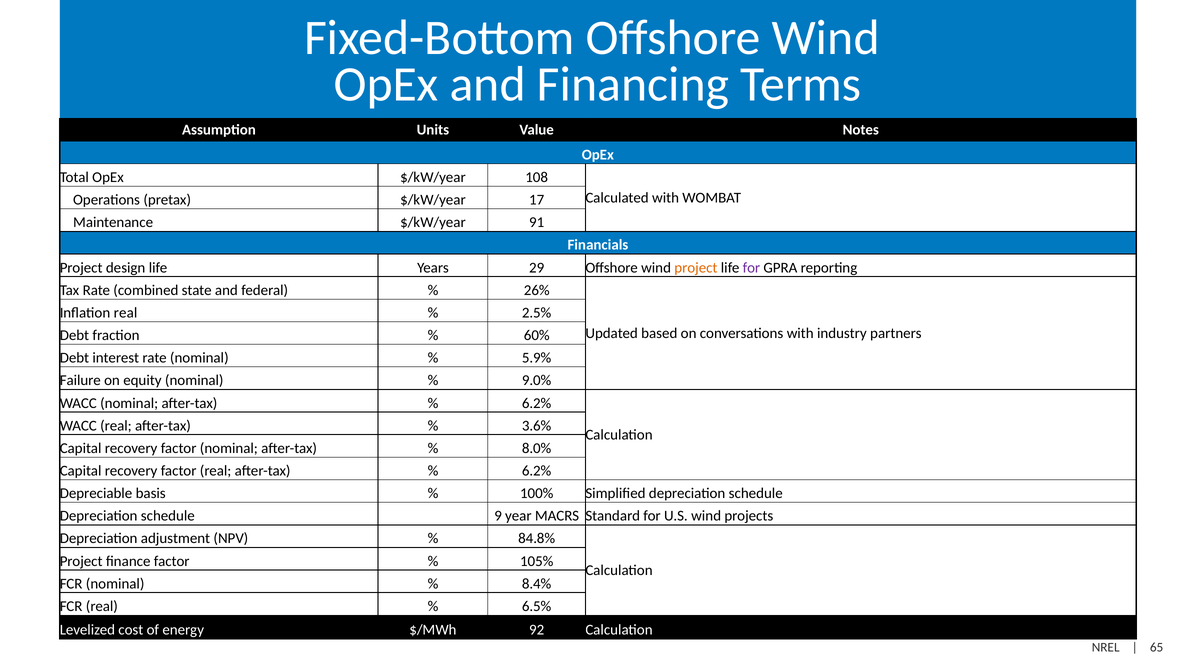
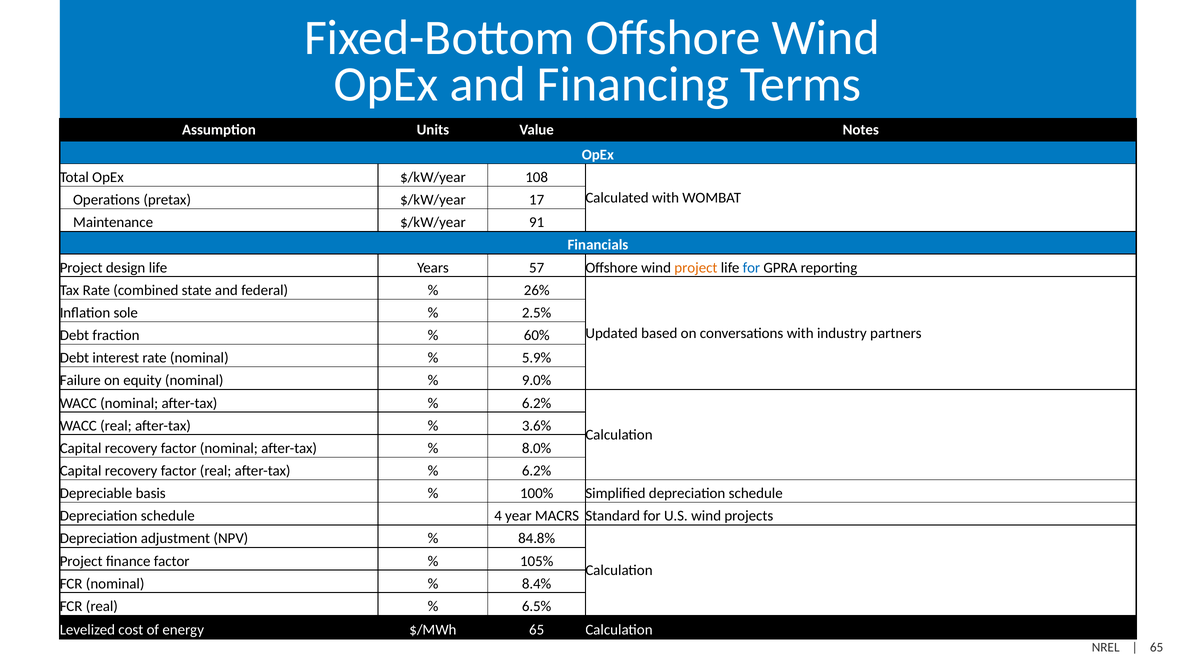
29: 29 -> 57 (537, 268)
for colour: purple -> blue (751, 268)
Inflation real: real -> sole (126, 313)
9: 9 -> 4 (498, 516)
$/MWh 92: 92 -> 65 (537, 630)
